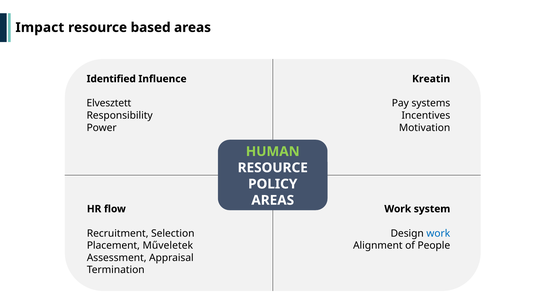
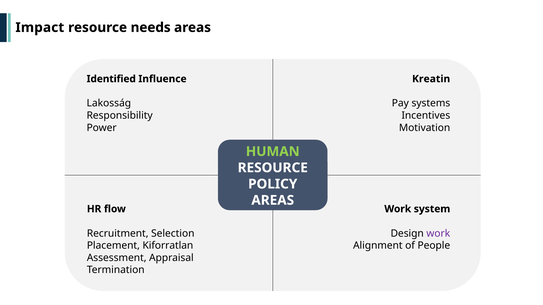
based: based -> needs (151, 28)
Elvesztett: Elvesztett -> Lakosság (109, 103)
work colour: blue -> purple (438, 234)
Műveletek: Műveletek -> Kiforratlan (168, 246)
